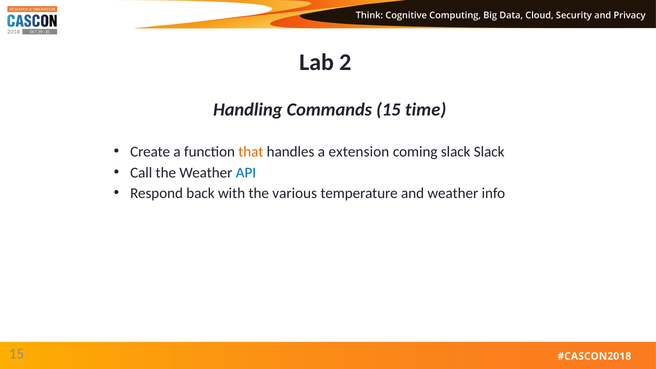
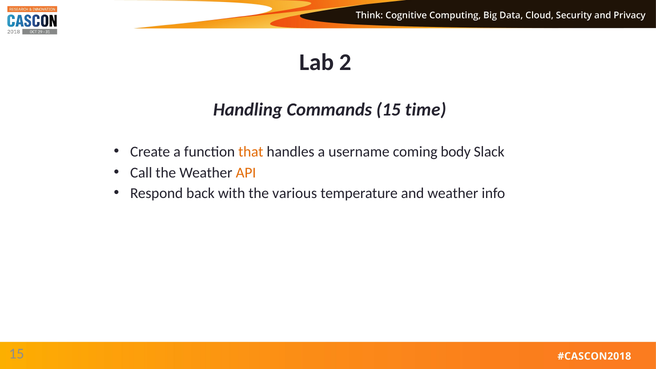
extension: extension -> username (359, 152)
coming slack: slack -> body (456, 152)
API colour: blue -> orange (246, 173)
